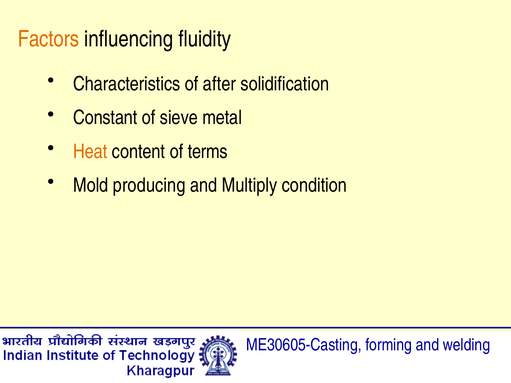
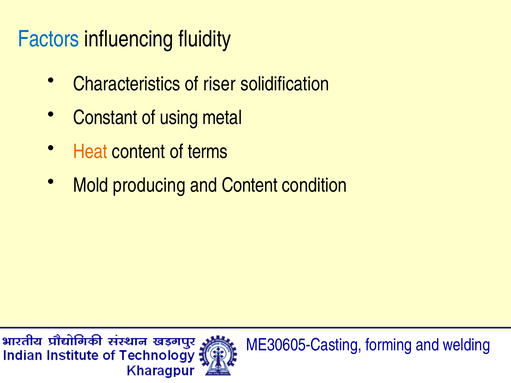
Factors colour: orange -> blue (49, 39)
after: after -> riser (219, 84)
sieve: sieve -> using (179, 118)
and Multiply: Multiply -> Content (250, 185)
